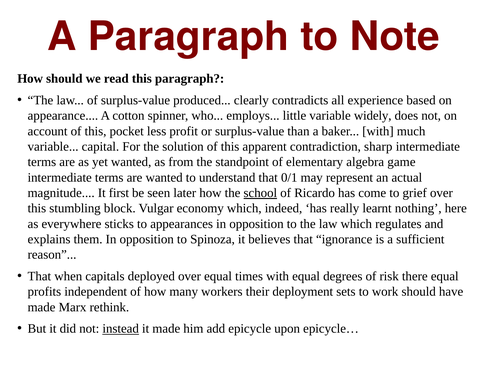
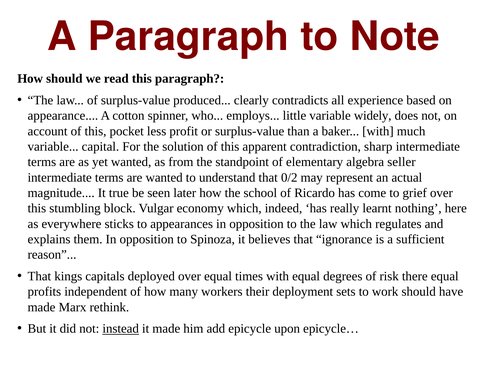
game: game -> seller (401, 162)
0/1: 0/1 -> 0/2 (289, 177)
first: first -> true (119, 193)
school underline: present -> none (260, 193)
when: when -> kings (68, 276)
